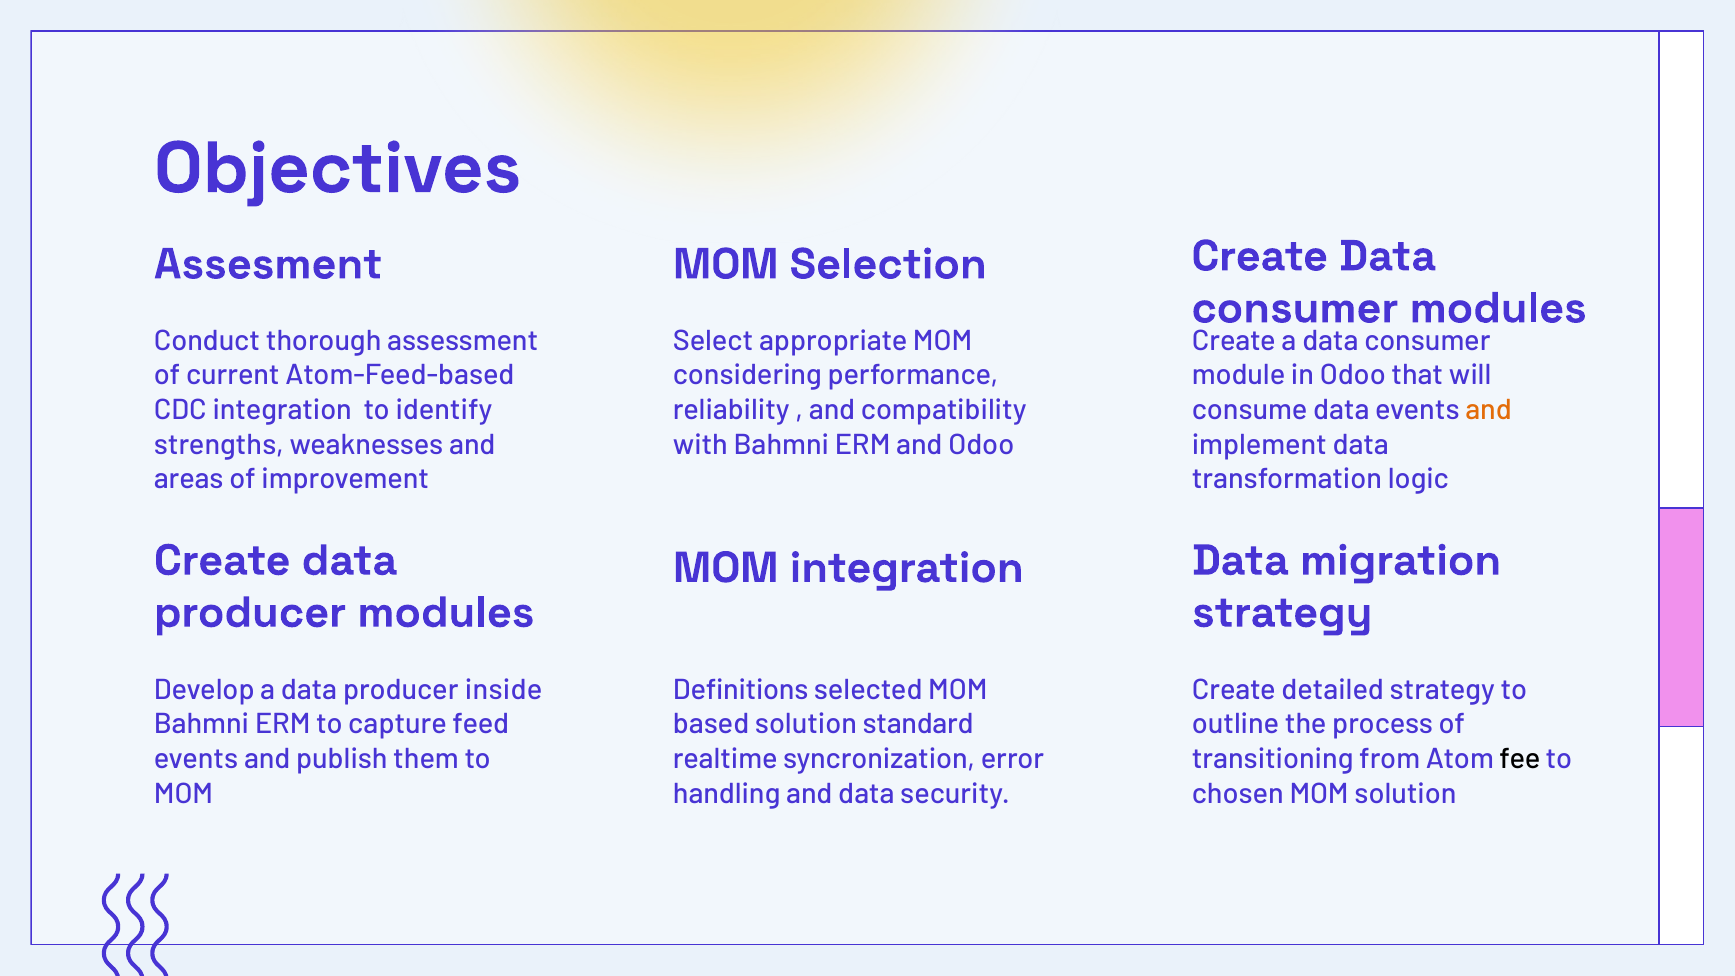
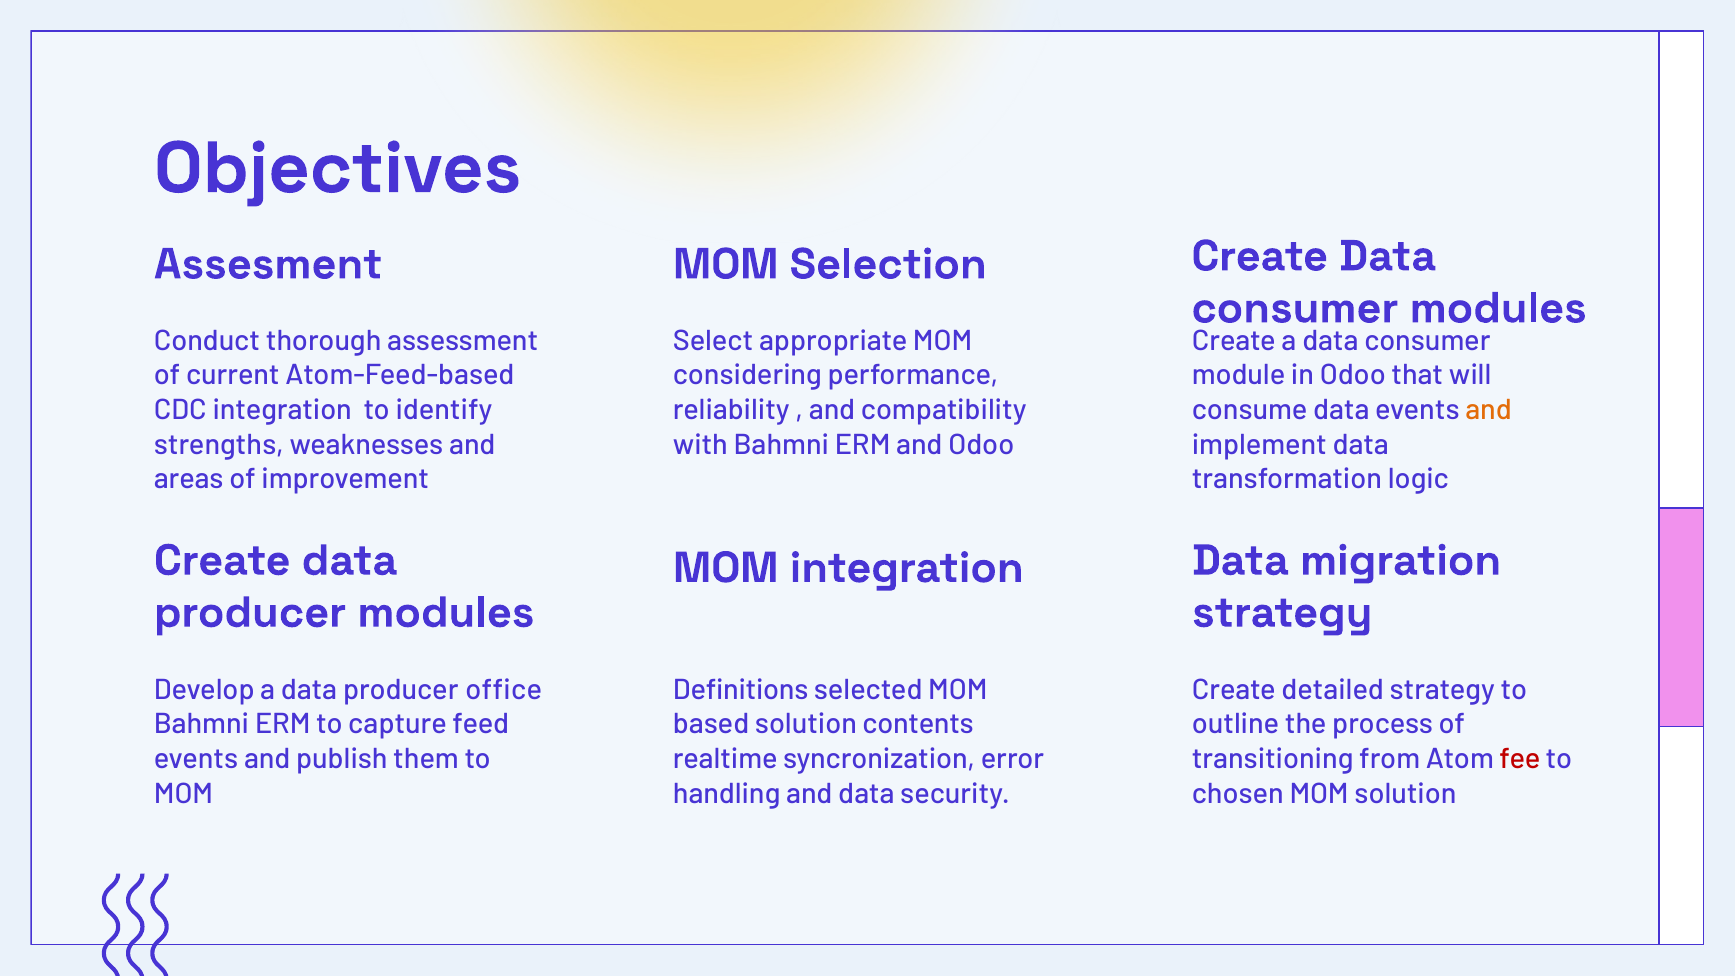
inside: inside -> office (504, 690)
standard: standard -> contents (918, 724)
fee colour: black -> red (1520, 759)
